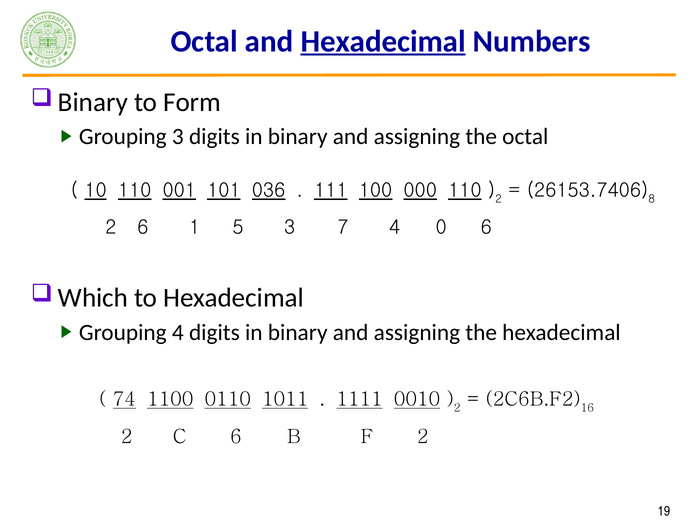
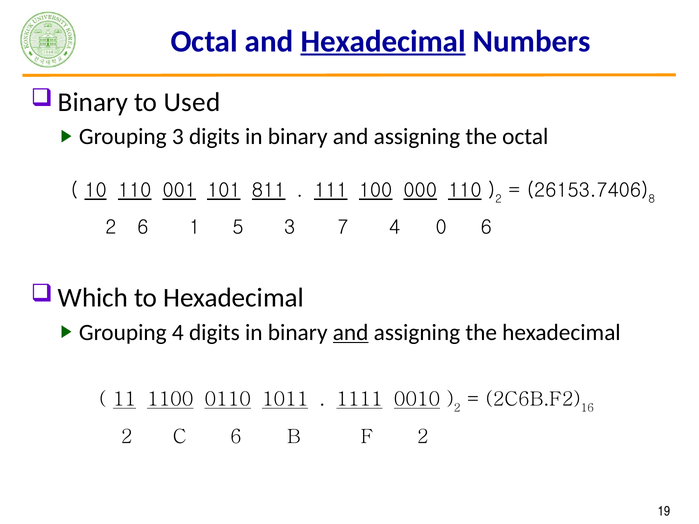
Form: Form -> Used (192, 102)
036: 036 -> 811 (269, 191)
and underline: none -> present (351, 333)
74: 74 -> 11 (124, 400)
